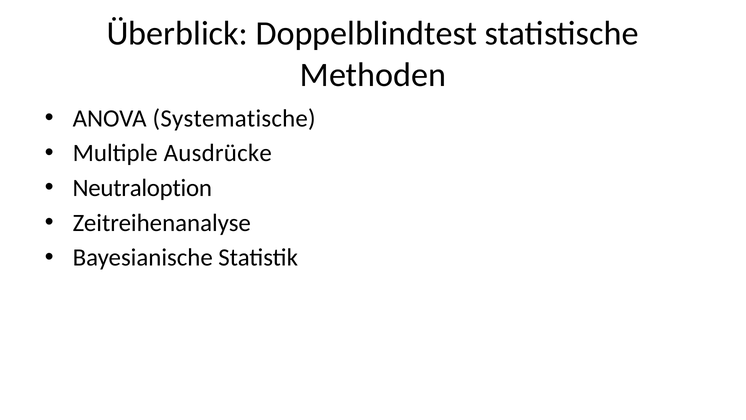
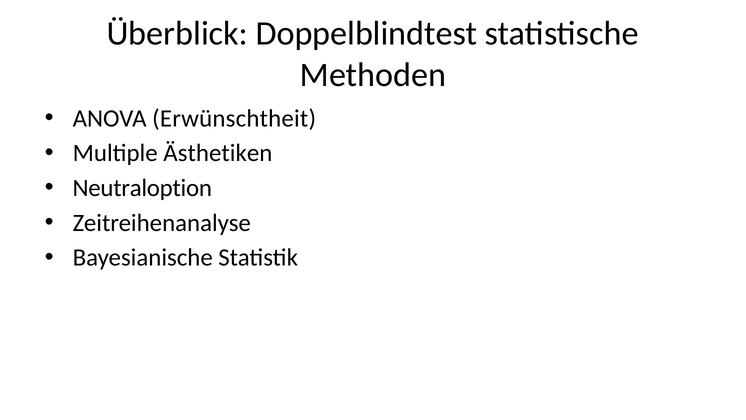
Systematische: Systematische -> Erwünschtheit (234, 118)
Ausdrücke: Ausdrücke -> Ästhetiken (218, 153)
